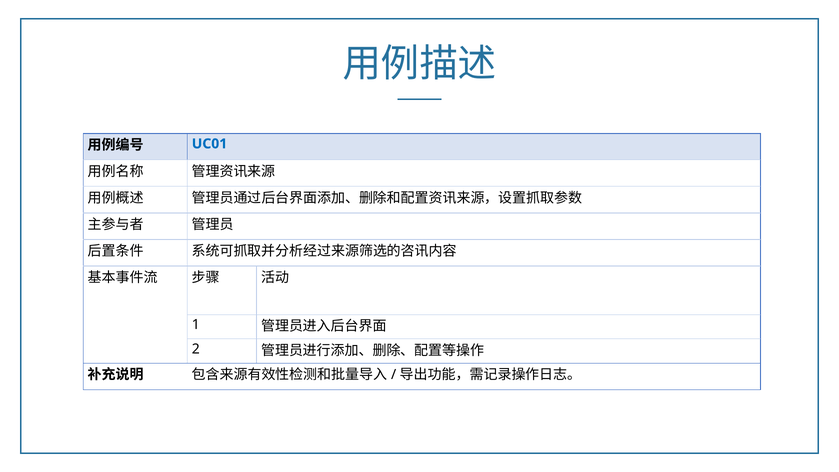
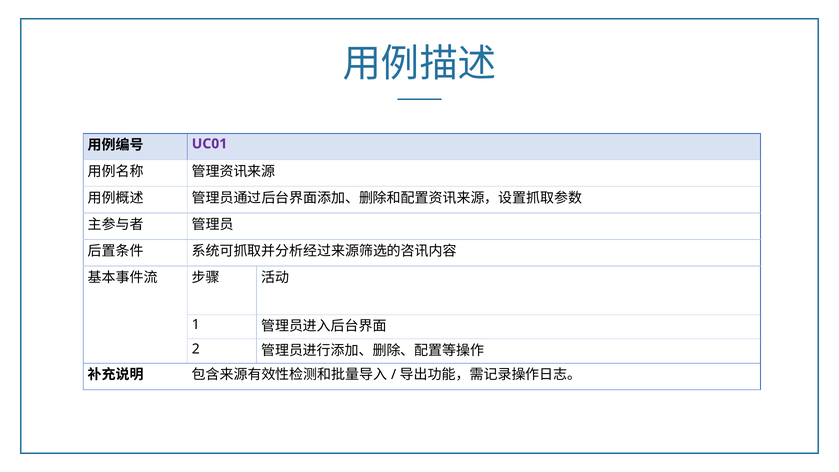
UC01 colour: blue -> purple (209, 144)
